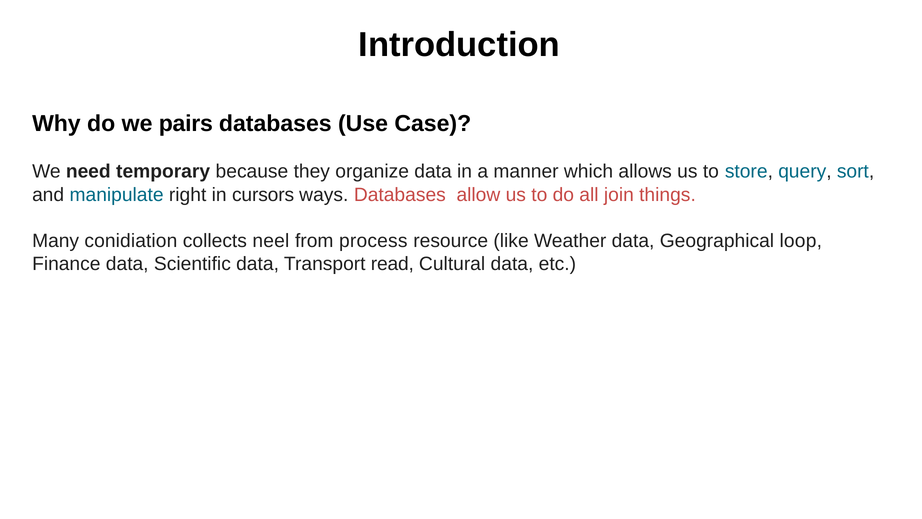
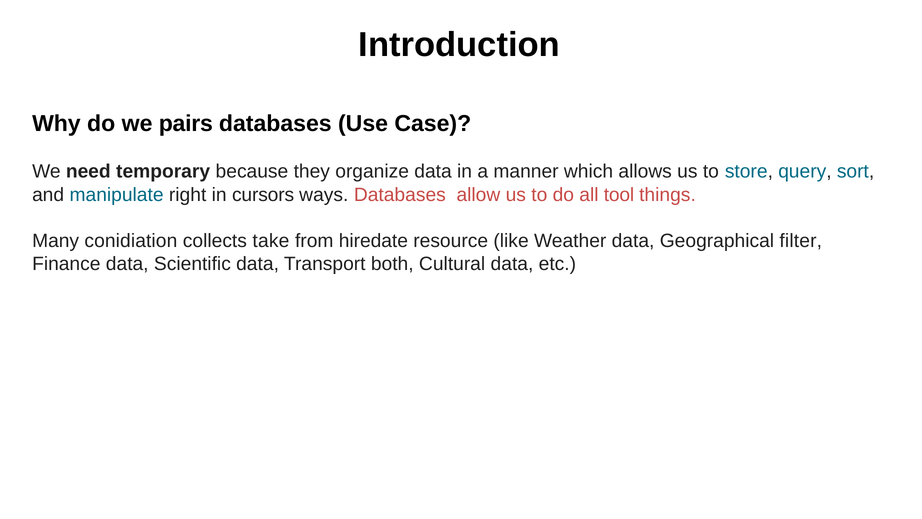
join: join -> tool (619, 195)
neel: neel -> take (271, 241)
process: process -> hiredate (373, 241)
loop: loop -> filter (801, 241)
read: read -> both (392, 264)
